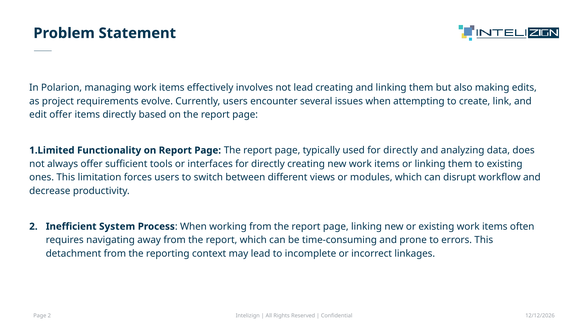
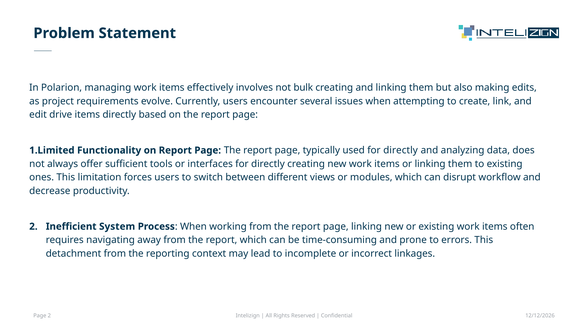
not lead: lead -> bulk (303, 88)
edit offer: offer -> drive (61, 115)
